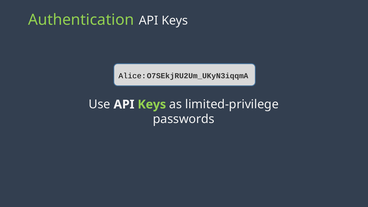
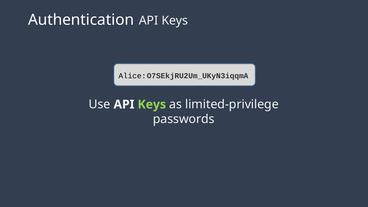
Authentication colour: light green -> white (81, 20)
